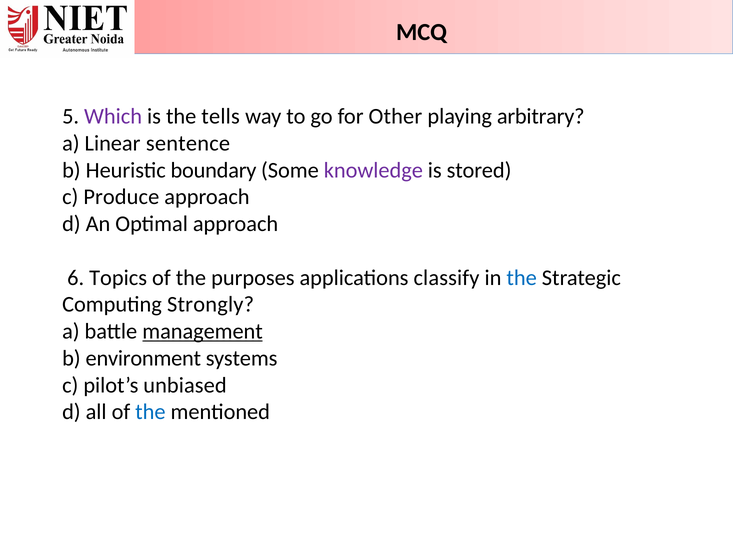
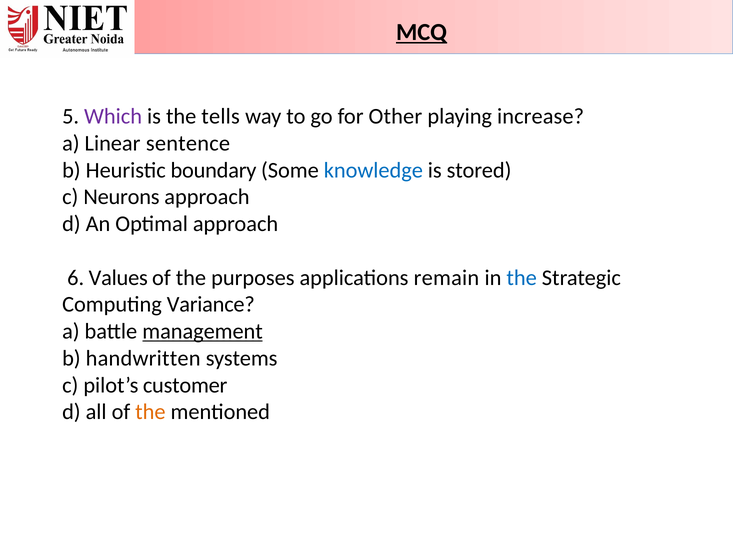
MCQ underline: none -> present (422, 32)
arbitrary: arbitrary -> increase (541, 116)
knowledge colour: purple -> blue (373, 170)
Produce: Produce -> Neurons (121, 197)
Topics: Topics -> Values (118, 278)
classify: classify -> remain (446, 278)
Strongly: Strongly -> Variance (211, 304)
environment: environment -> handwritten (143, 358)
unbiased: unbiased -> customer (185, 385)
the colour: blue -> orange (150, 412)
